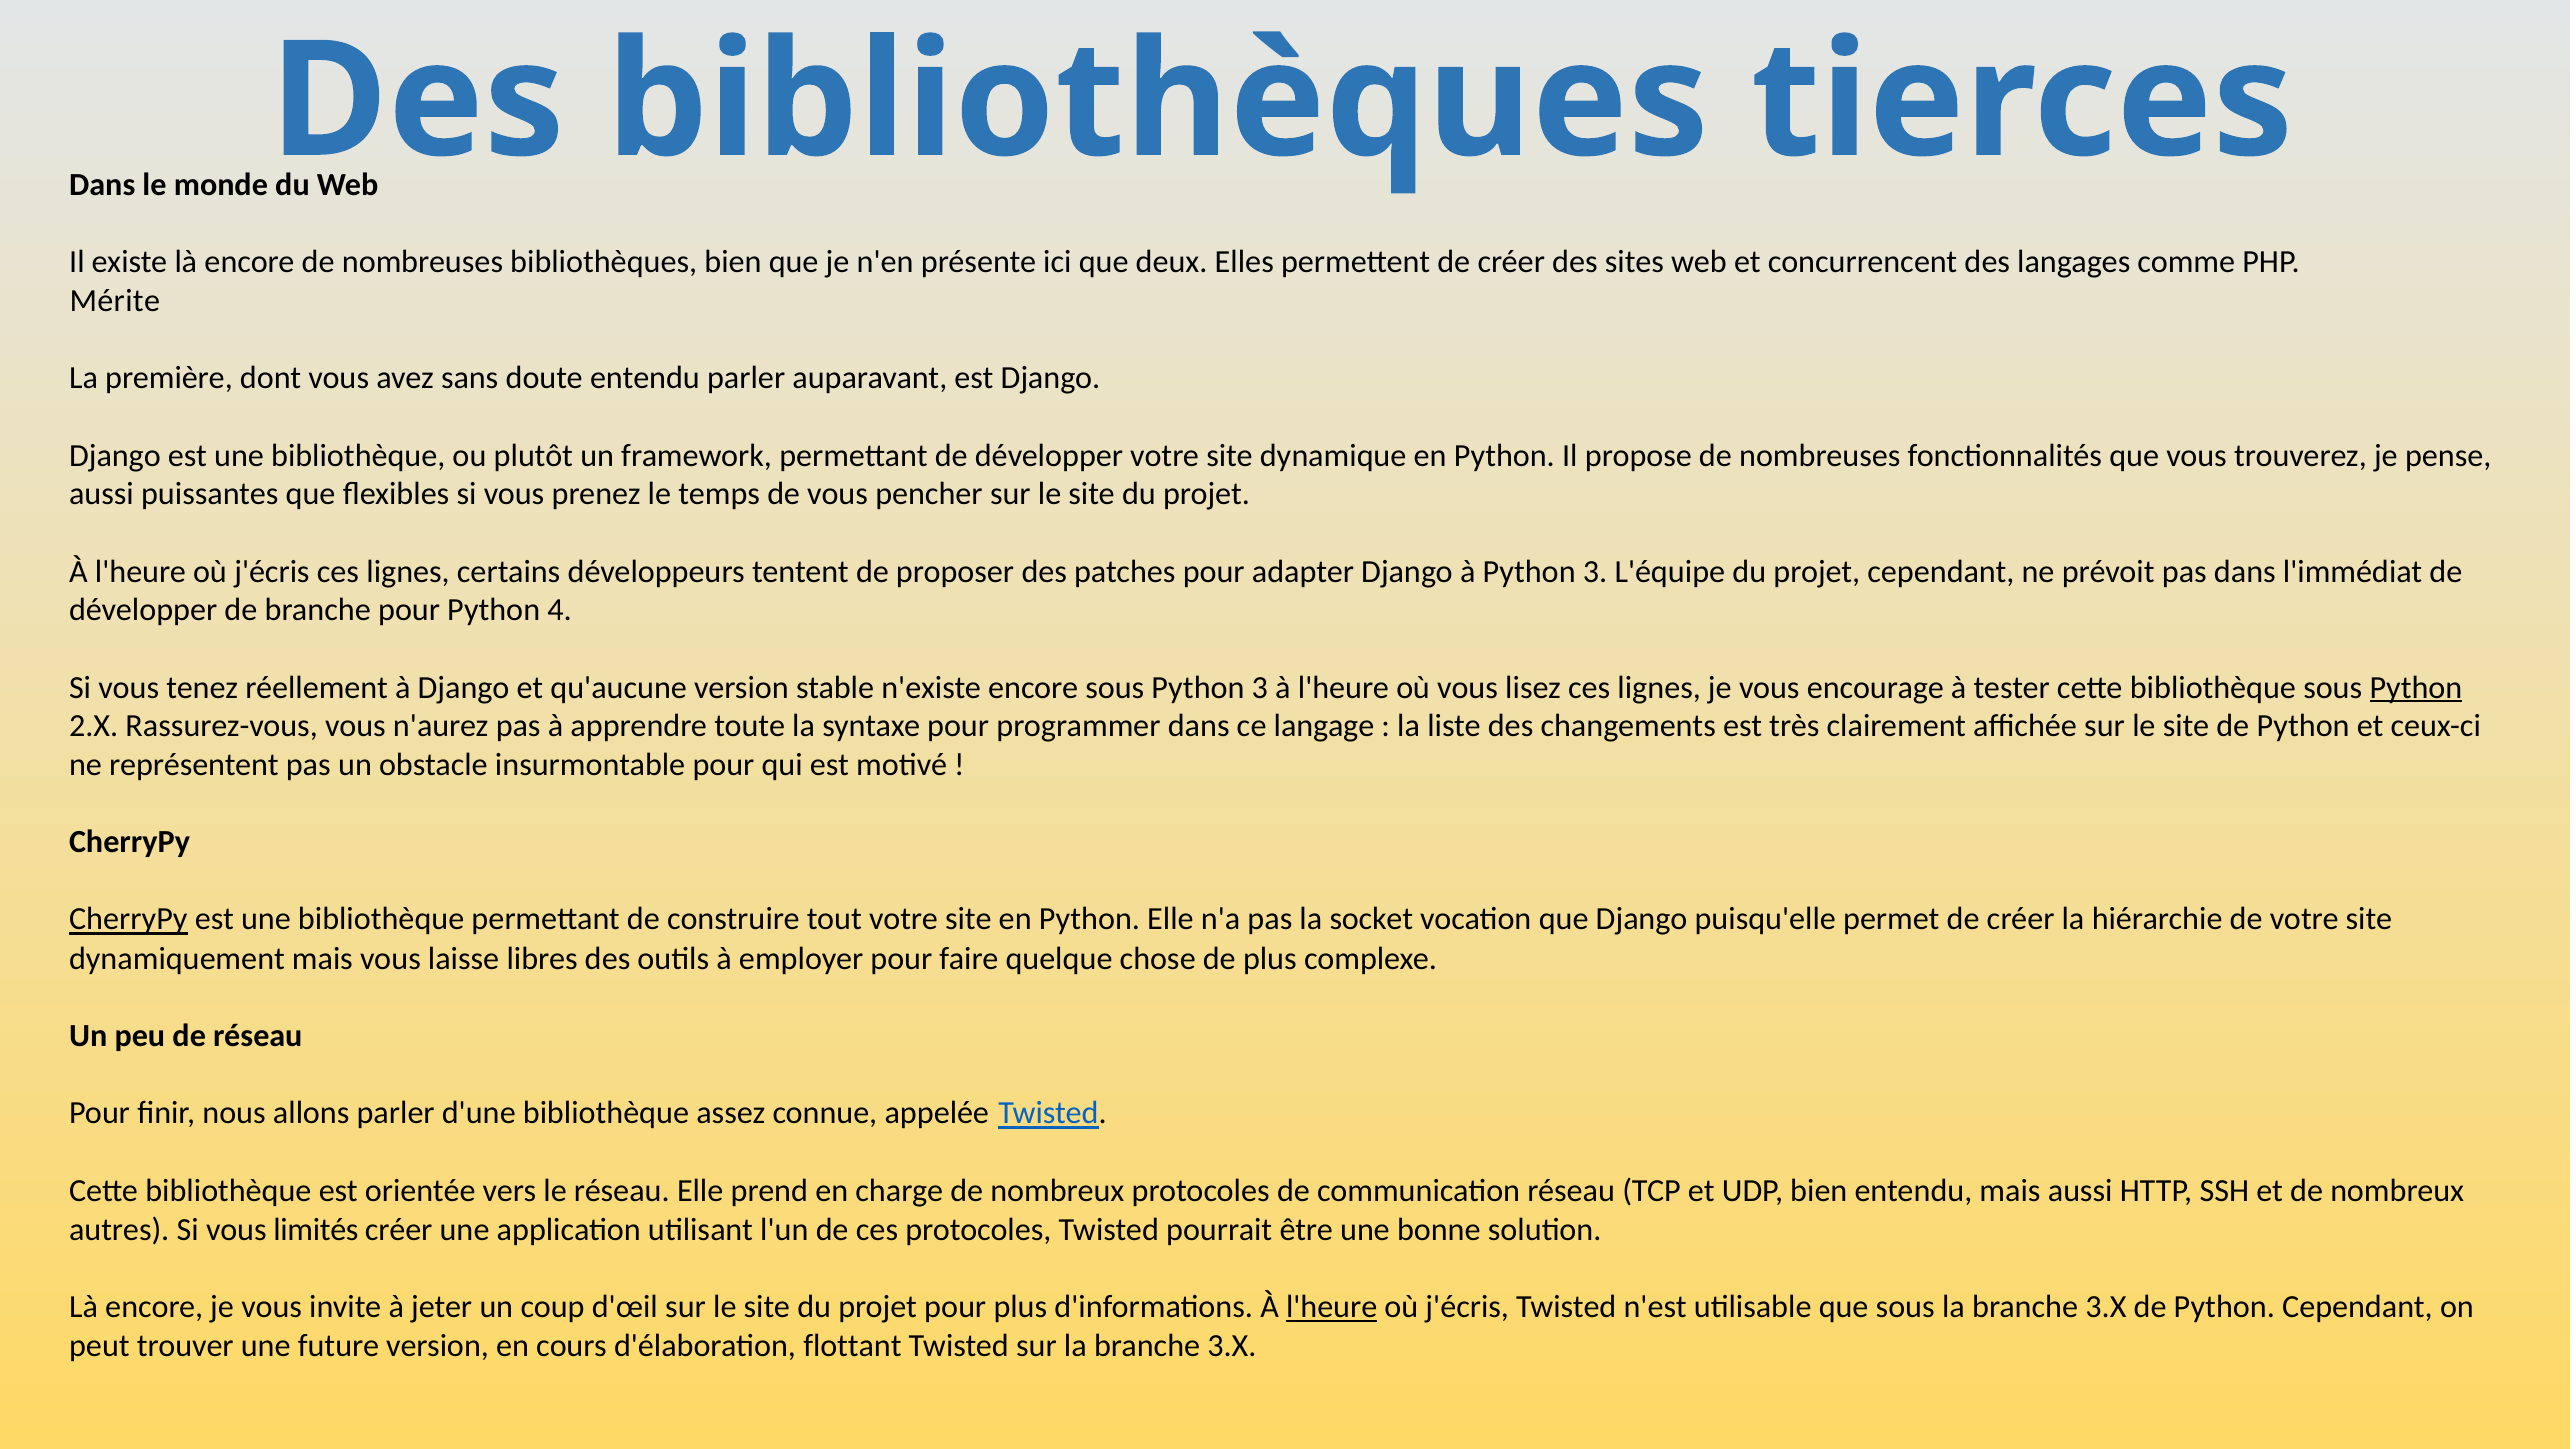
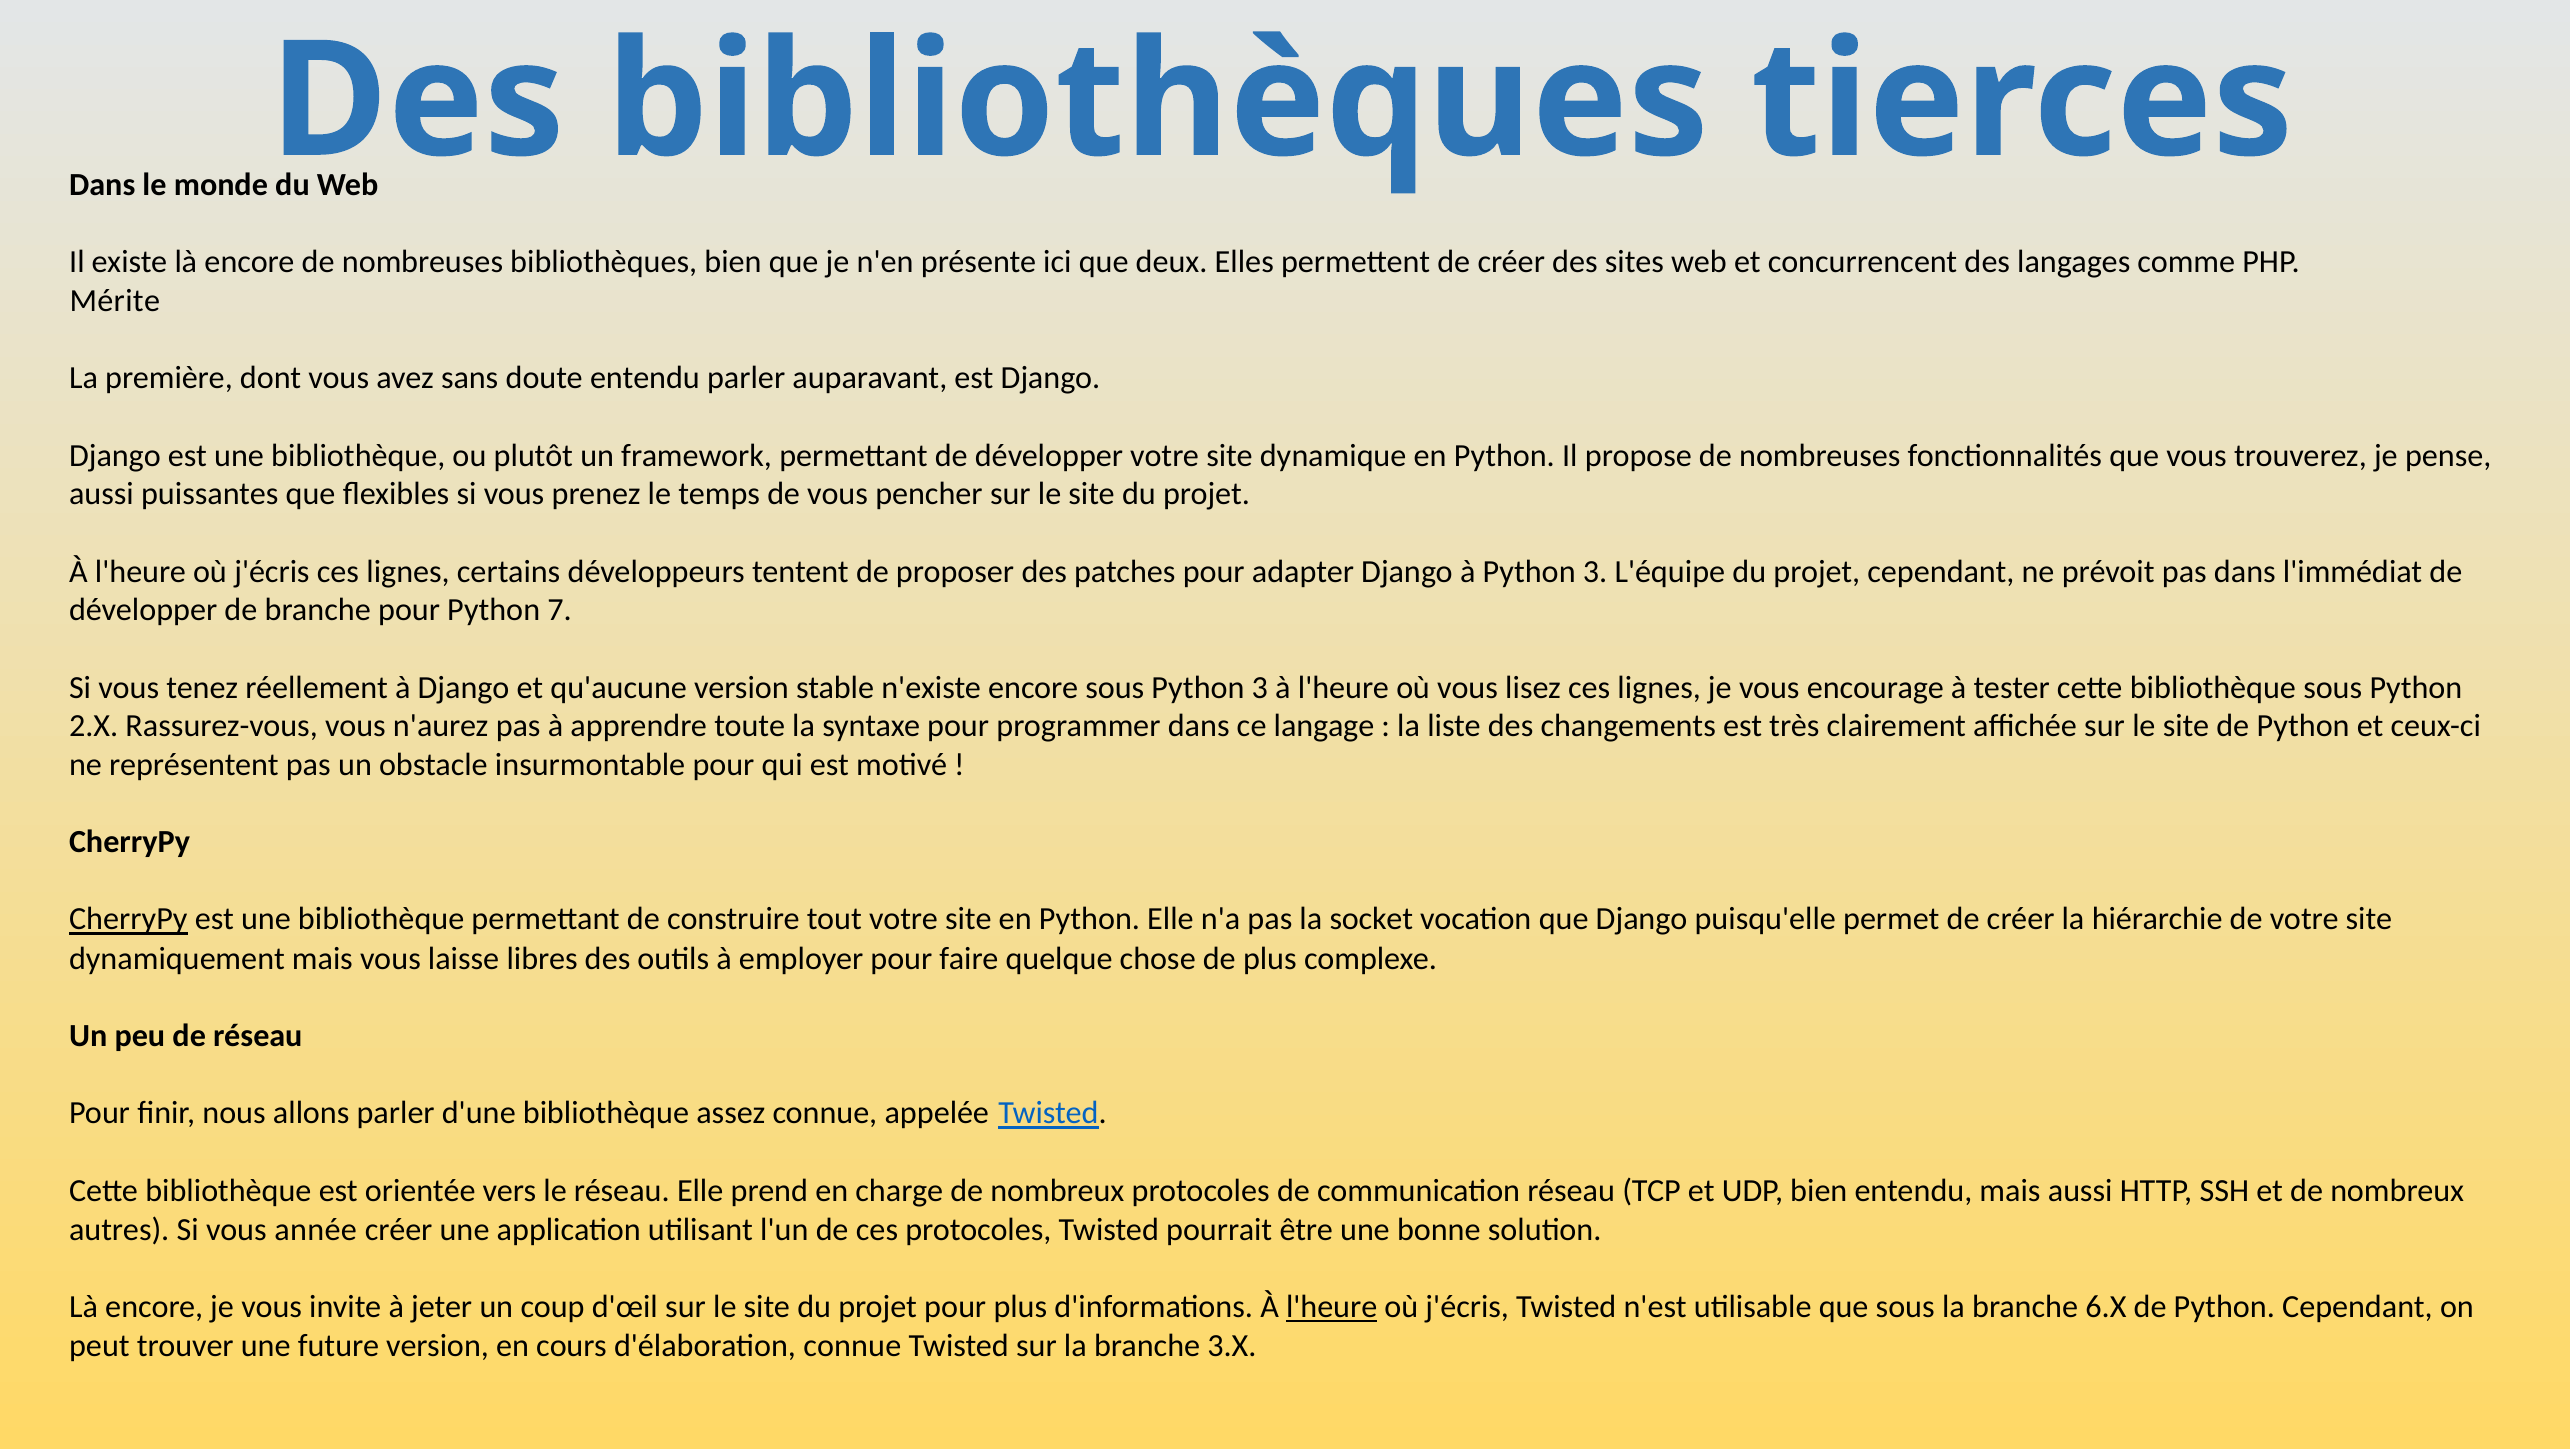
4: 4 -> 7 (560, 610)
Python underline: present -> none (2416, 687)
limités: limités -> année (316, 1230)
sous la branche 3.X: 3.X -> 6.X (2106, 1307)
d'élaboration flottant: flottant -> connue (852, 1345)
